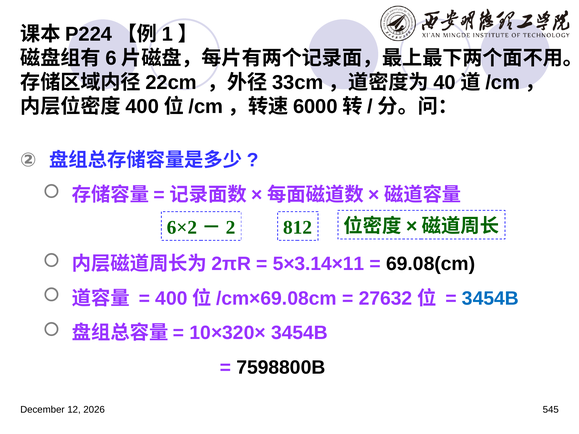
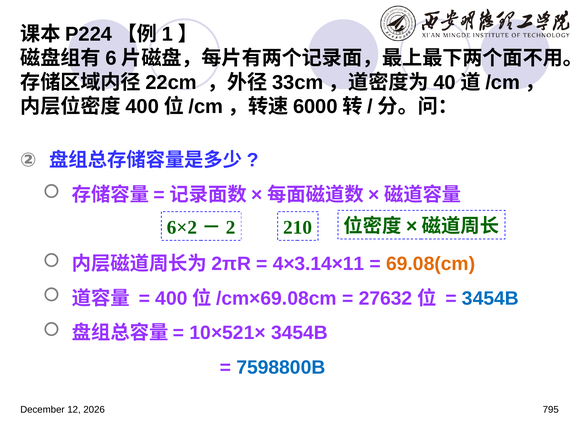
812: 812 -> 210 (298, 227)
5×3.14×11: 5×3.14×11 -> 4×3.14×11 (319, 264)
69.08(cm colour: black -> orange (431, 264)
10×320×: 10×320× -> 10×521× (228, 333)
7598800B colour: black -> blue (281, 368)
545: 545 -> 795 (551, 410)
